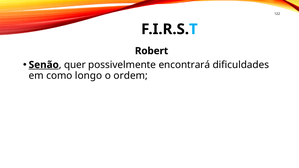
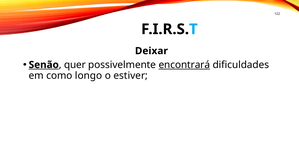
Robert: Robert -> Deixar (151, 51)
encontrará underline: none -> present (184, 65)
ordem: ordem -> estiver (131, 76)
